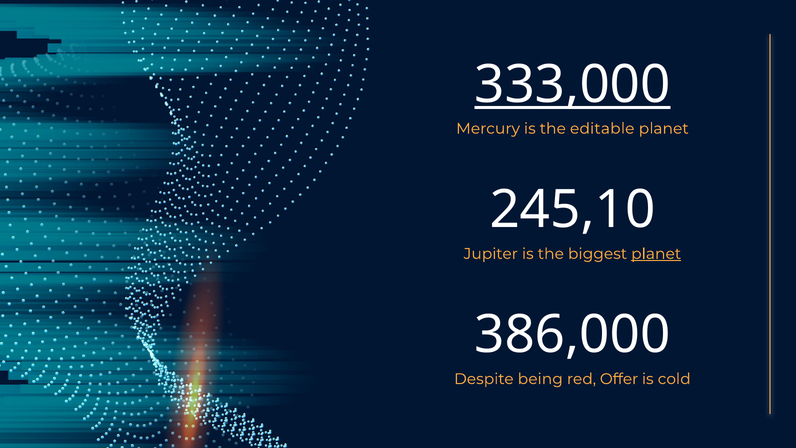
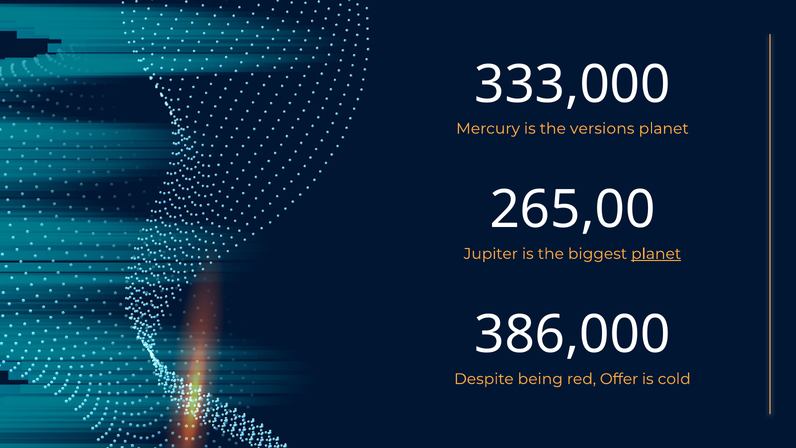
333,000 underline: present -> none (572, 84)
editable: editable -> versions (602, 129)
245,10: 245,10 -> 265,00 (572, 210)
